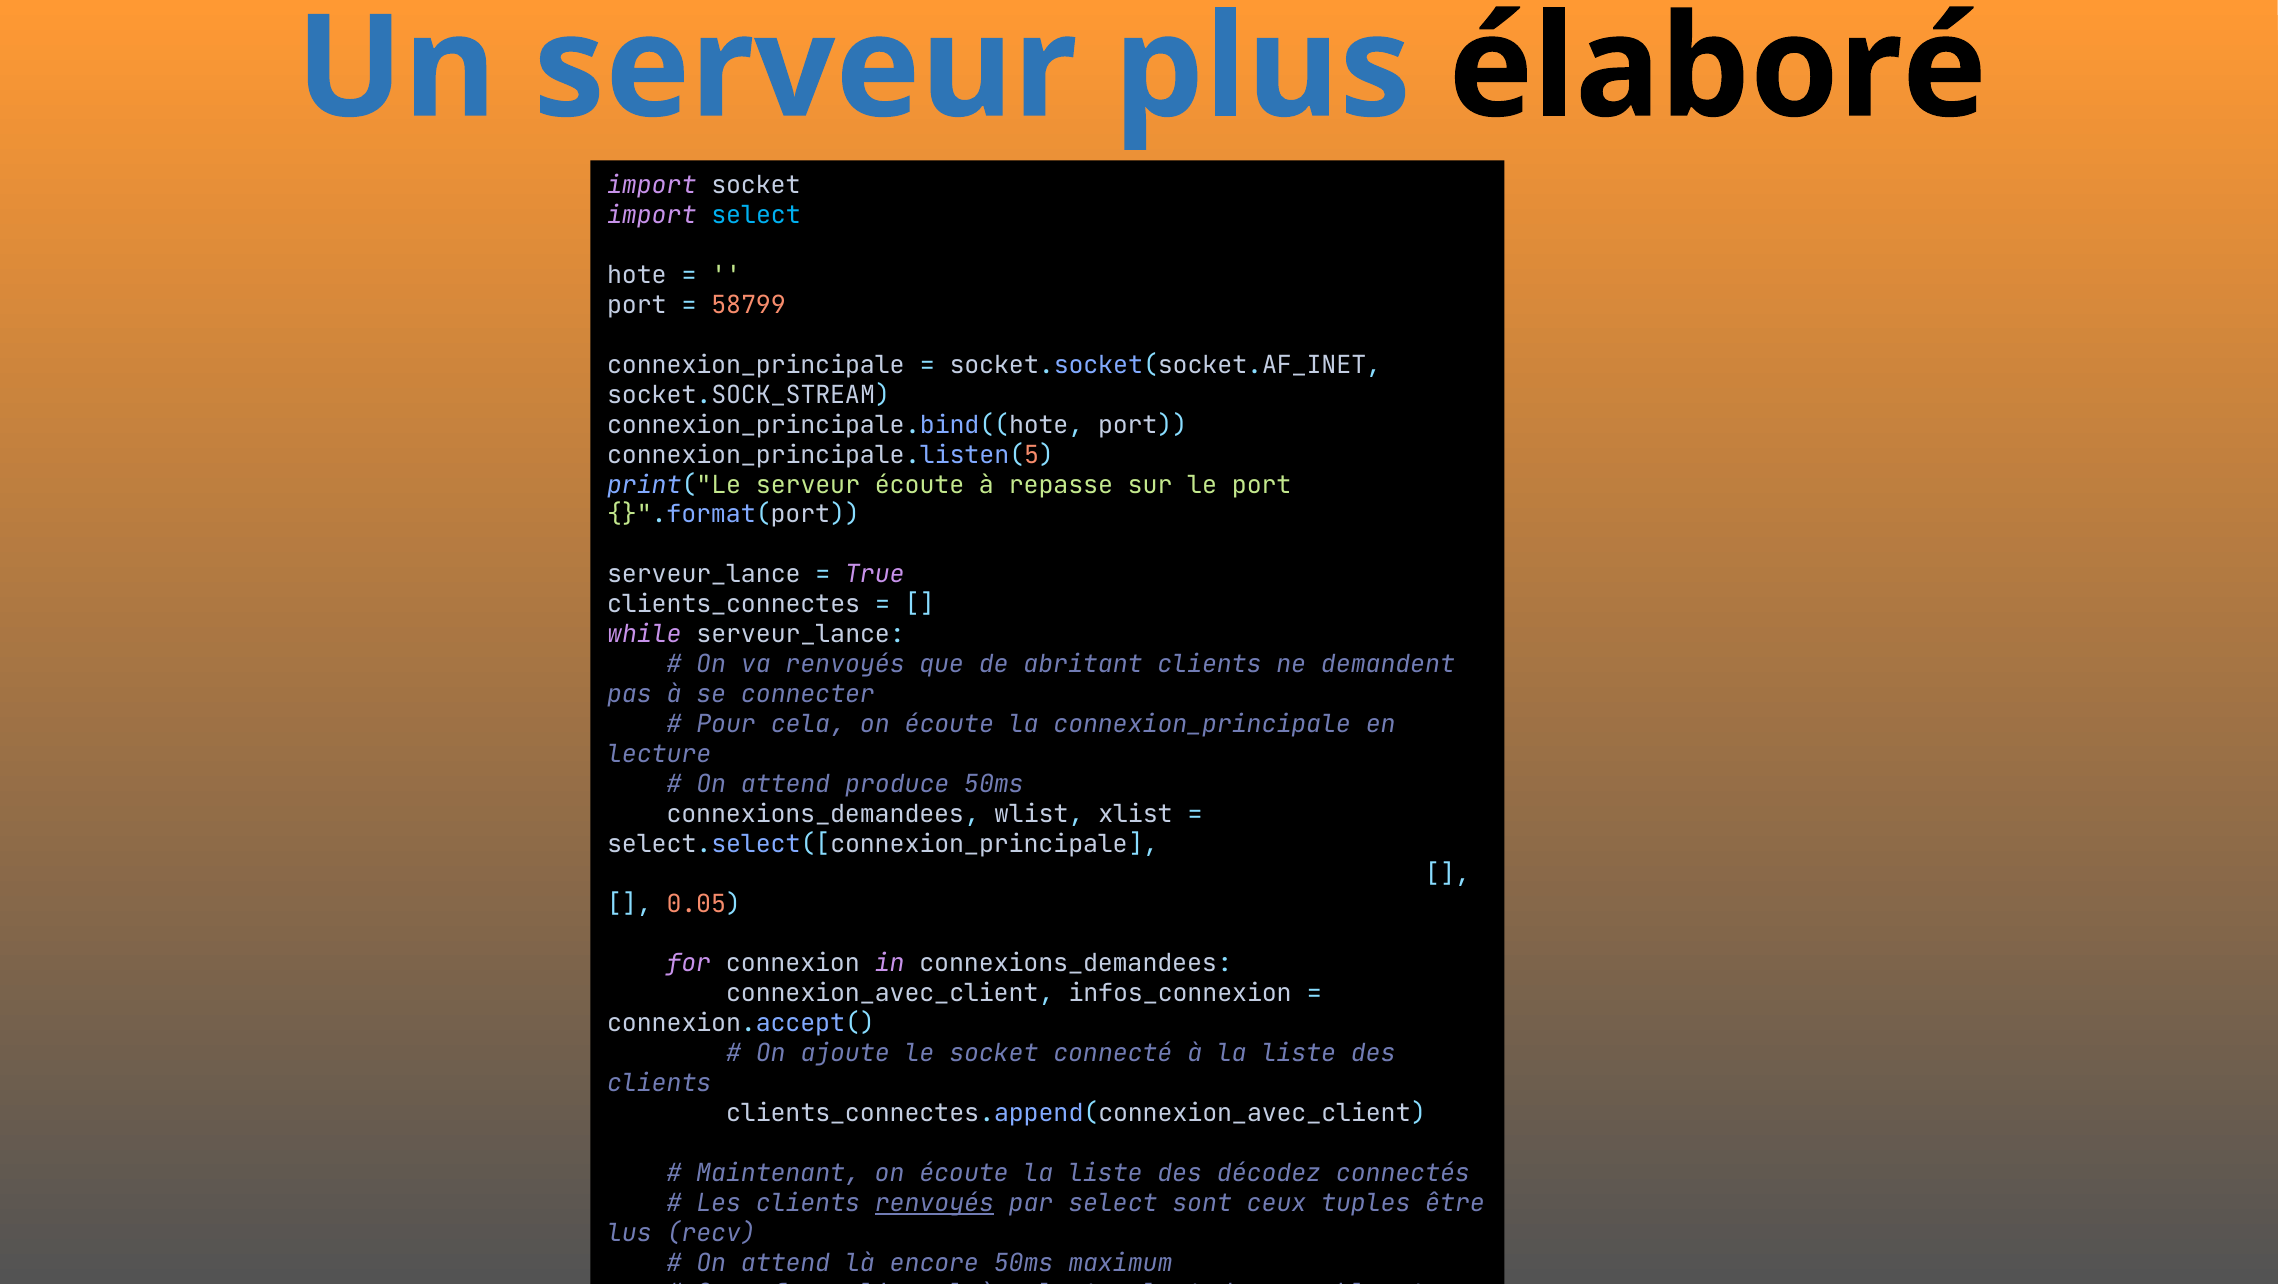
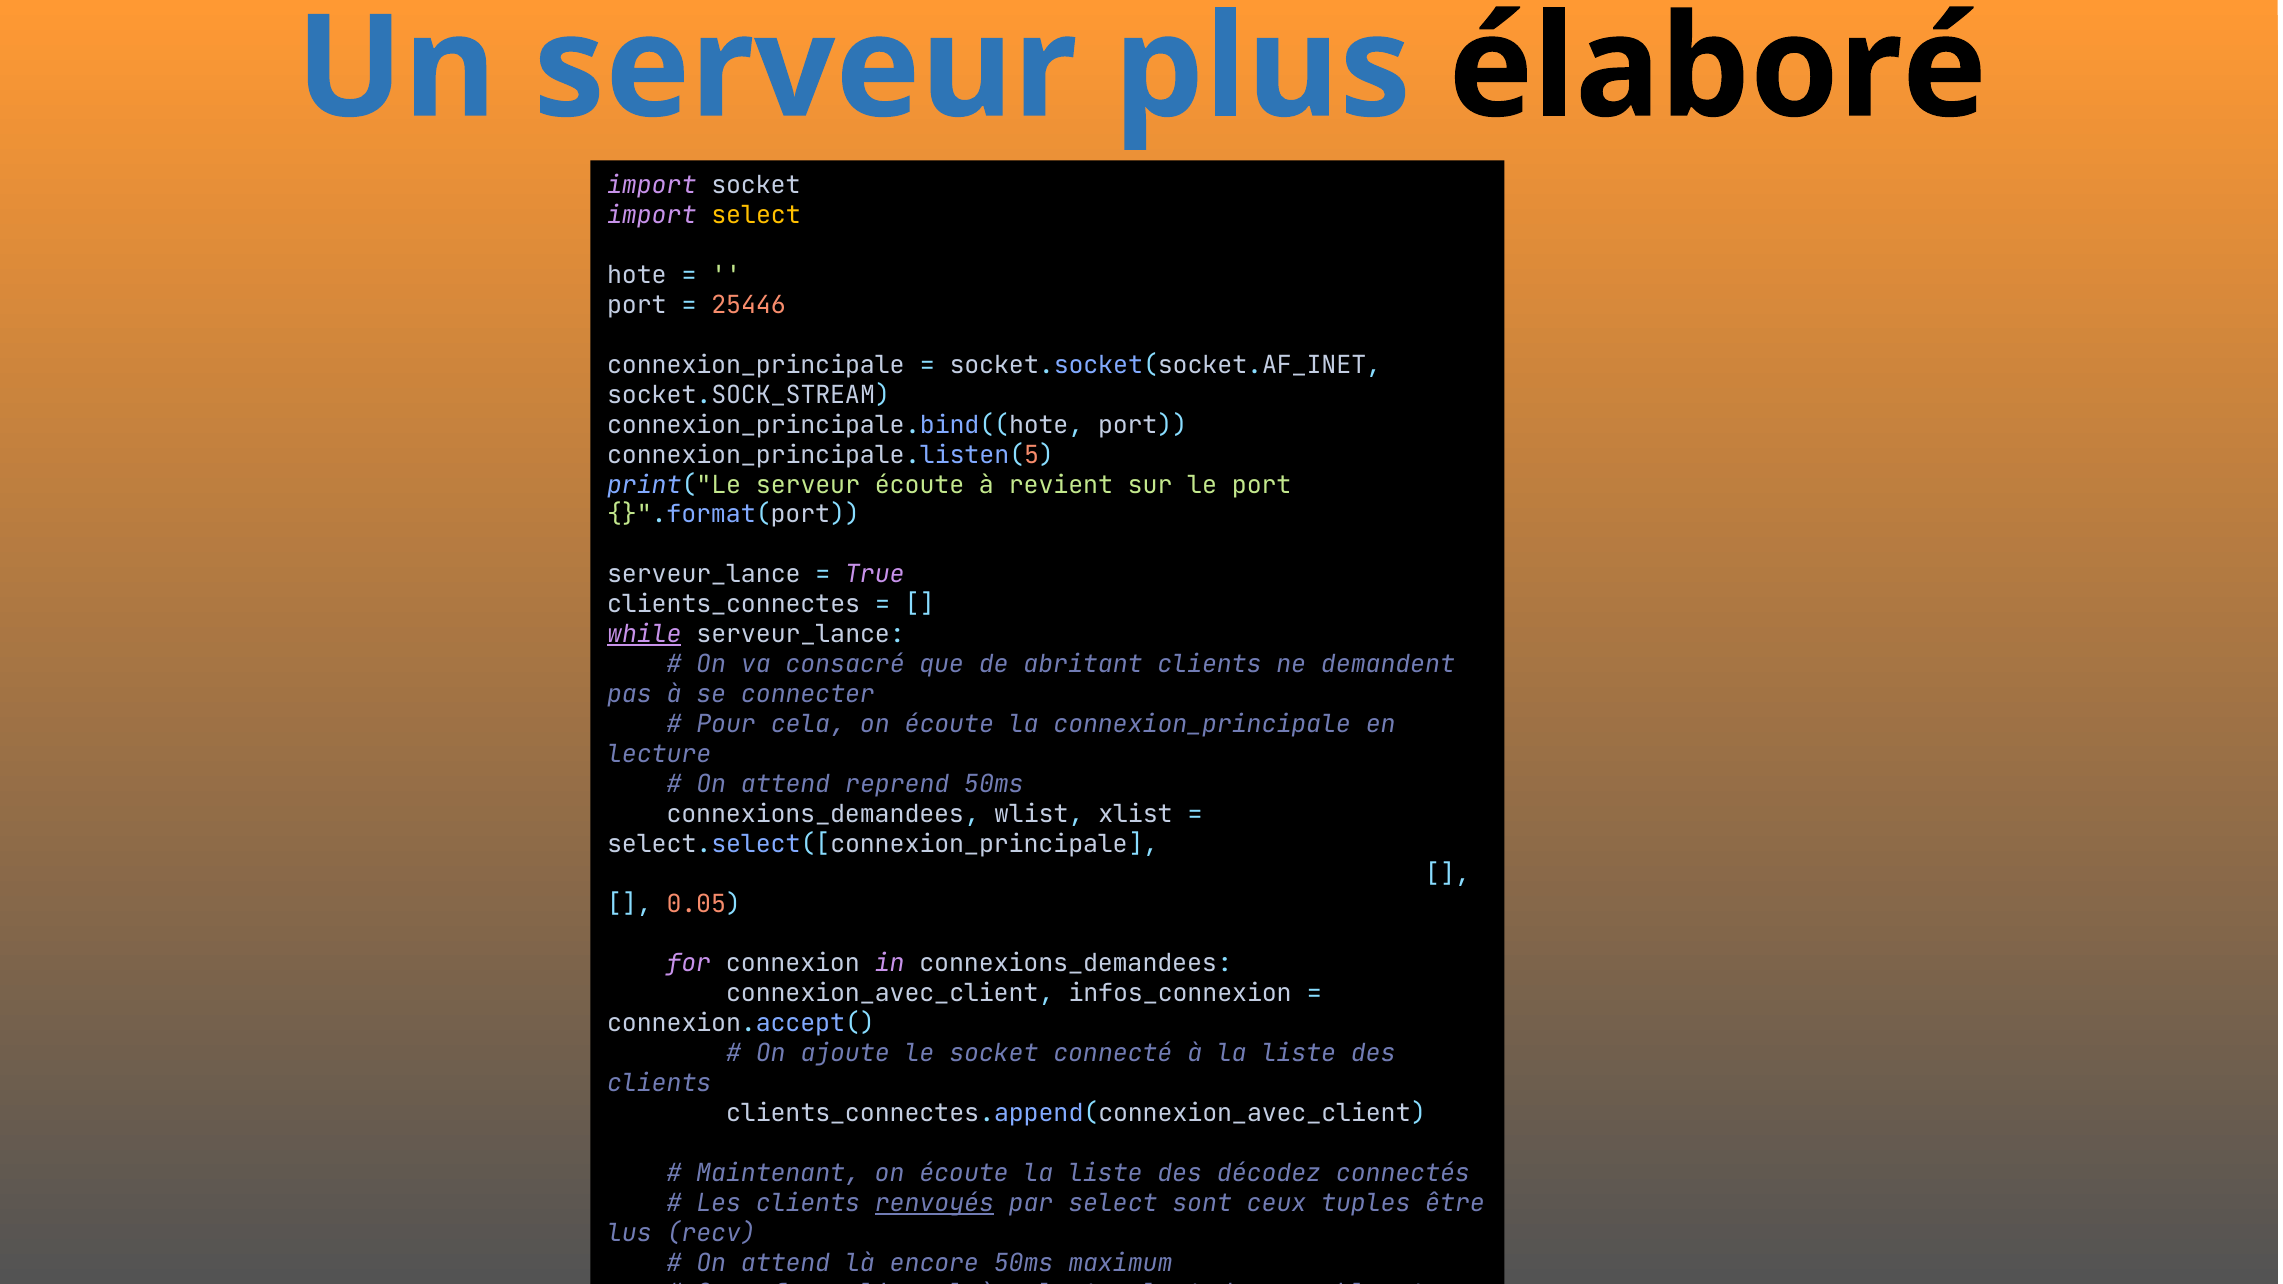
select colour: light blue -> yellow (756, 216)
58799: 58799 -> 25446 (749, 305)
repasse: repasse -> revient (1061, 485)
while underline: none -> present (644, 635)
va renvoyés: renvoyés -> consacré (845, 664)
produce: produce -> reprend (897, 784)
